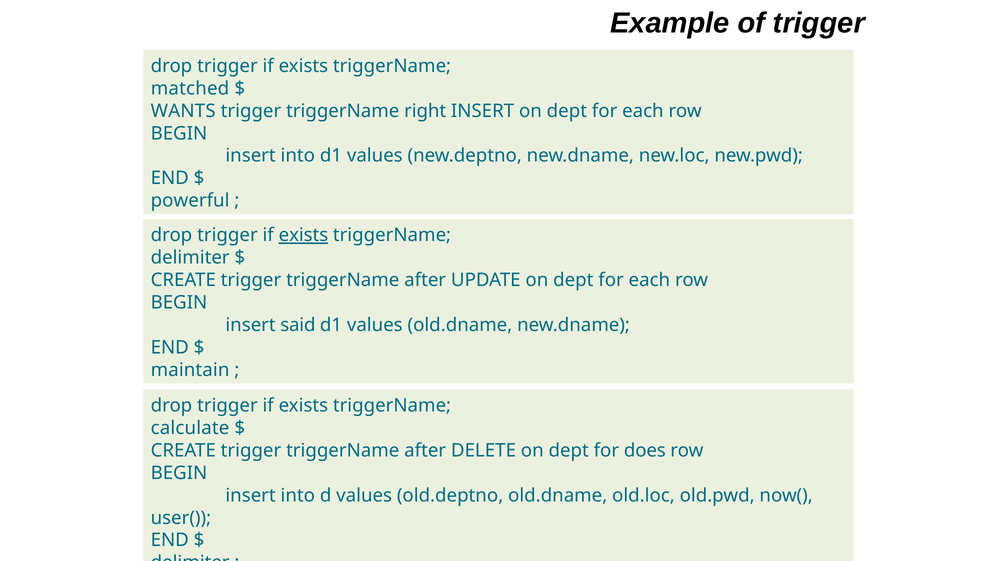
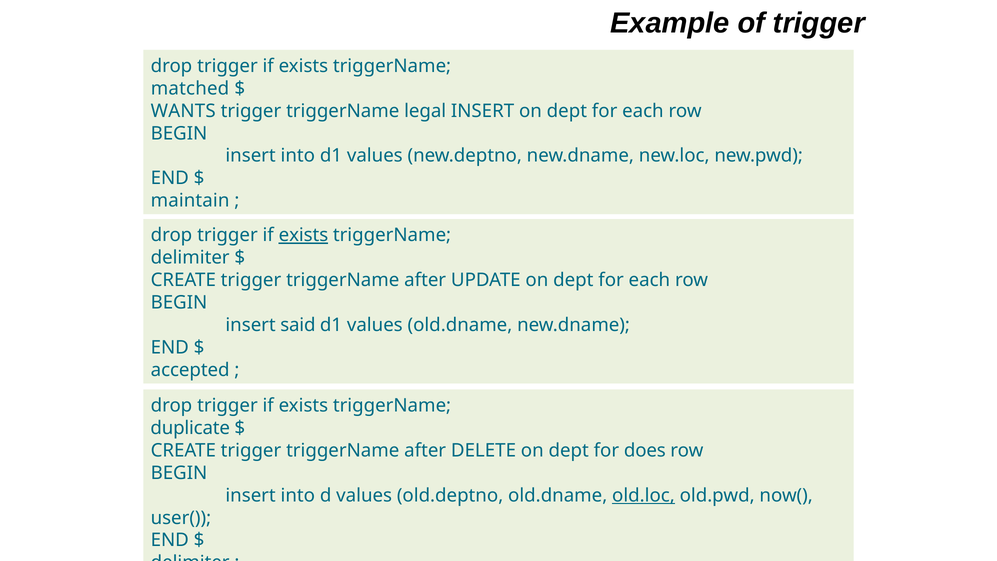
right: right -> legal (425, 111)
powerful: powerful -> maintain (190, 201)
maintain: maintain -> accepted (190, 370)
calculate: calculate -> duplicate (190, 428)
old.loc underline: none -> present (643, 495)
